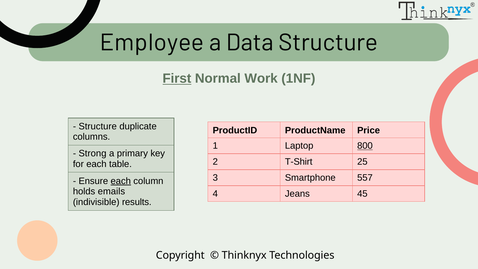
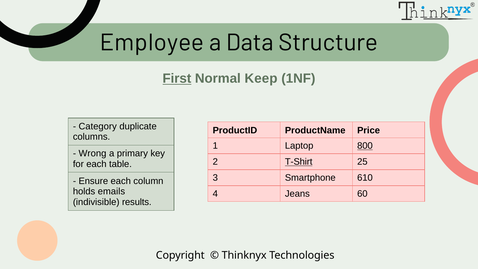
Work: Work -> Keep (261, 79)
Structure: Structure -> Category (98, 126)
Strong: Strong -> Wrong (93, 154)
T-Shirt underline: none -> present (299, 162)
557: 557 -> 610 (365, 178)
each underline: present -> none (121, 181)
45: 45 -> 60 (362, 194)
